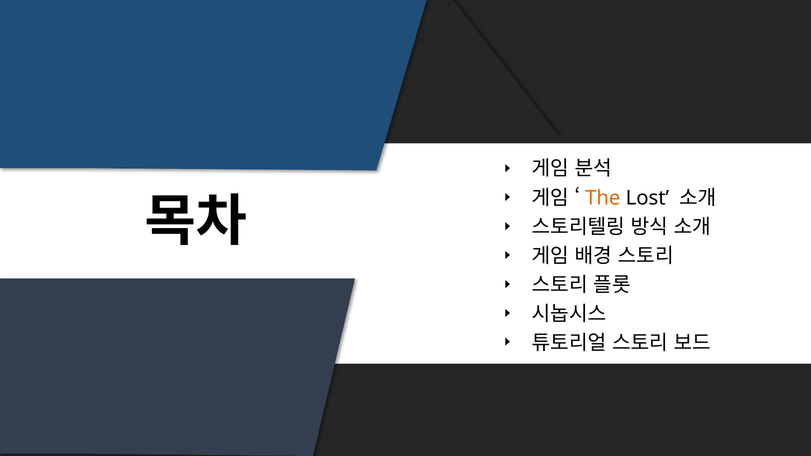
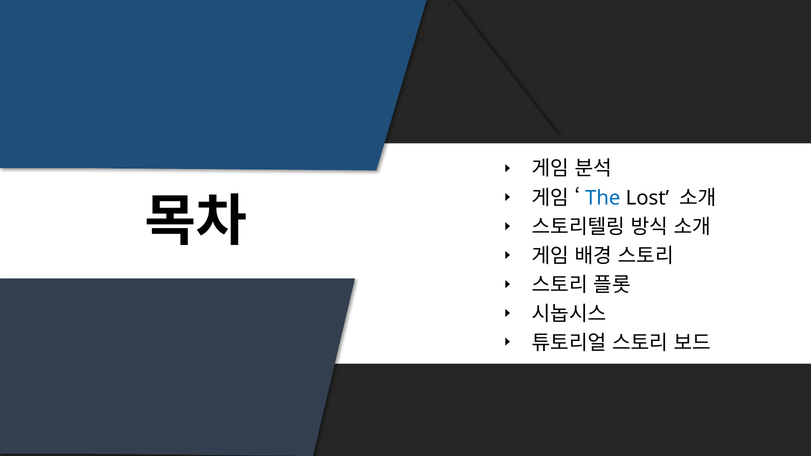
The colour: orange -> blue (603, 198)
